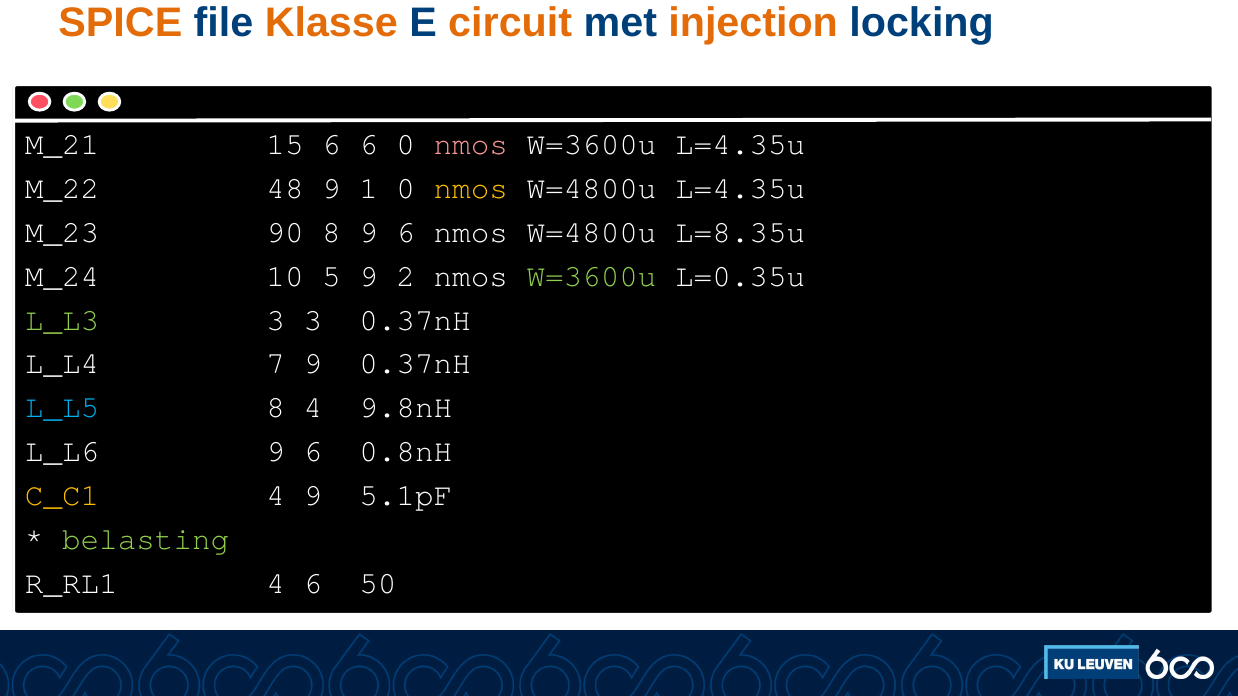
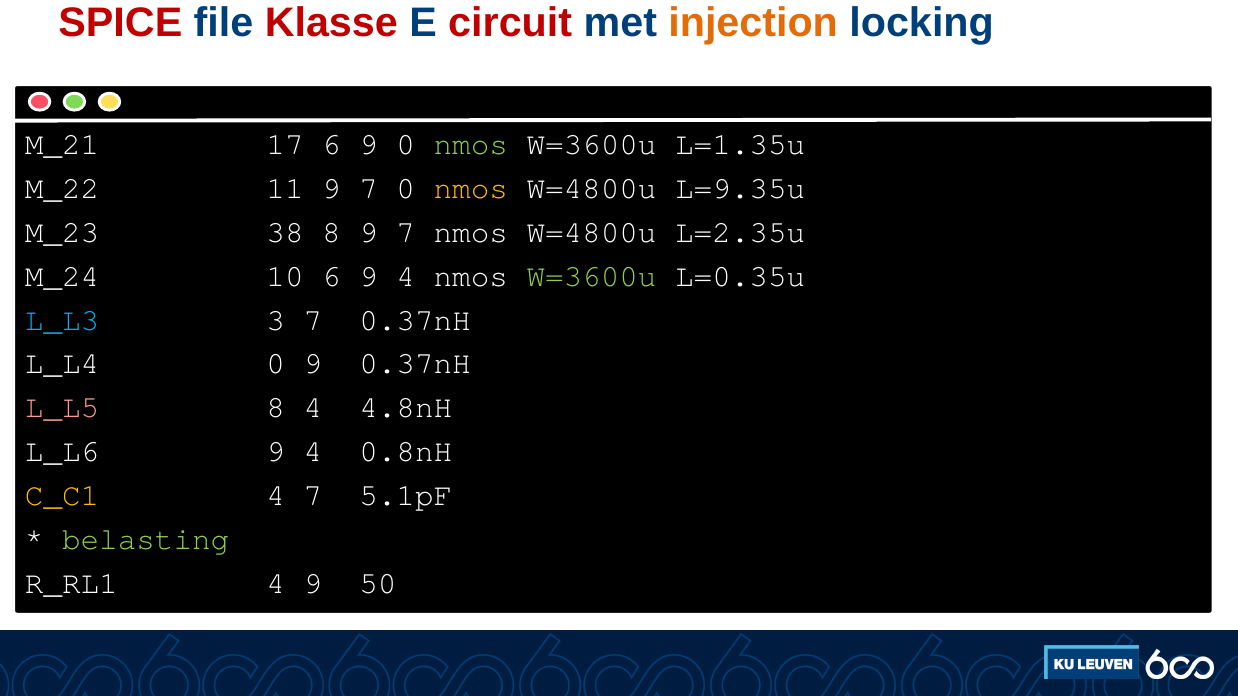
SPICE colour: orange -> red (120, 23)
Klasse colour: orange -> red (331, 23)
circuit colour: orange -> red (510, 23)
15: 15 -> 17 (285, 145)
6: 6 -> 9 (369, 145)
nmos colour: pink -> light green (471, 145)
W=3600u L=4.35u: L=4.35u -> L=1.35u (740, 145)
48: 48 -> 11 (285, 188)
1: 1 -> 7 (369, 188)
W=4800u L=4.35u: L=4.35u -> L=9.35u (740, 188)
90: 90 -> 38 (285, 232)
8 9 6: 6 -> 7 (406, 232)
L=8.35u: L=8.35u -> L=2.35u (740, 232)
10 5: 5 -> 6 (331, 276)
2: 2 -> 4 (406, 276)
L_L3 colour: light green -> light blue (62, 320)
3 3: 3 -> 7 (313, 320)
L_L4 7: 7 -> 0 (276, 364)
L_L5 colour: light blue -> pink (62, 408)
9.8nH: 9.8nH -> 4.8nH (406, 408)
L_L6 9 6: 6 -> 4 (313, 452)
4 9: 9 -> 7 (313, 496)
4 6: 6 -> 9 (313, 583)
